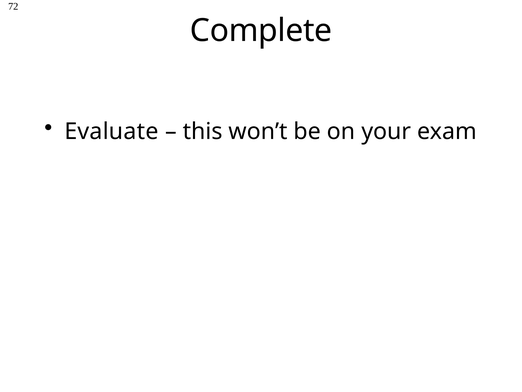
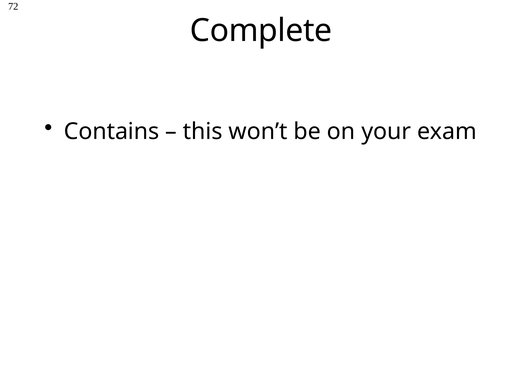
Evaluate: Evaluate -> Contains (112, 131)
